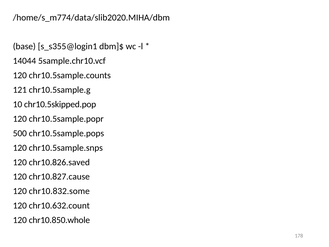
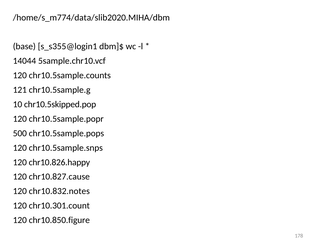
chr10.826.saved: chr10.826.saved -> chr10.826.happy (59, 162)
chr10.832.some: chr10.832.some -> chr10.832.notes (59, 191)
chr10.632.count: chr10.632.count -> chr10.301.count (59, 205)
chr10.850.whole: chr10.850.whole -> chr10.850.figure (59, 220)
